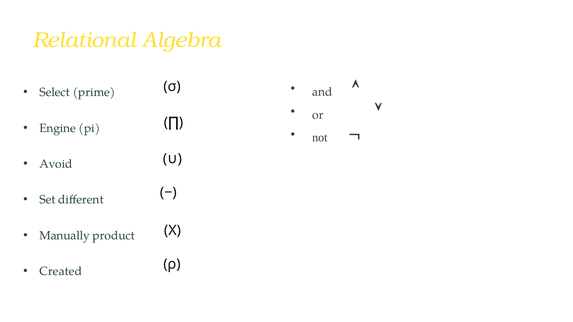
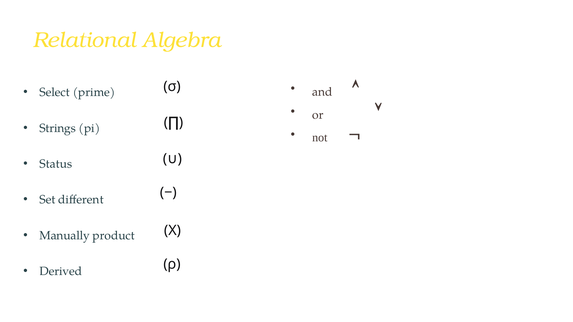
Engine: Engine -> Strings (58, 128)
Avoid: Avoid -> Status (56, 164)
Created: Created -> Derived (61, 272)
